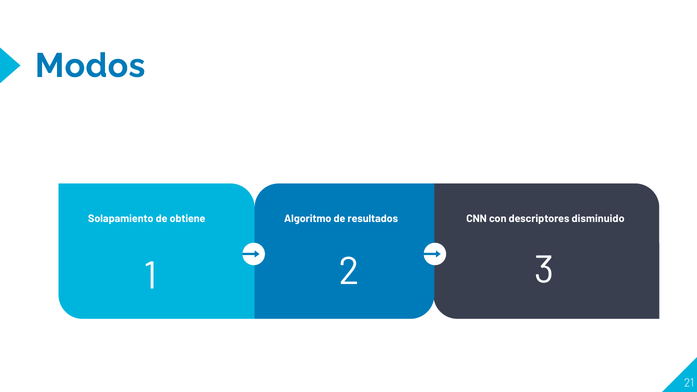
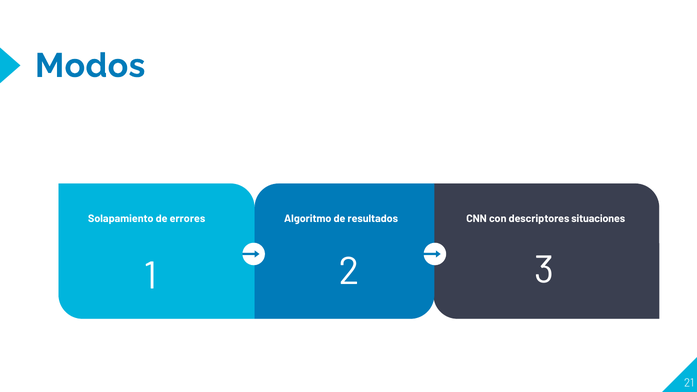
obtiene: obtiene -> errores (187, 219)
disminuido: disminuido -> situaciones (598, 219)
